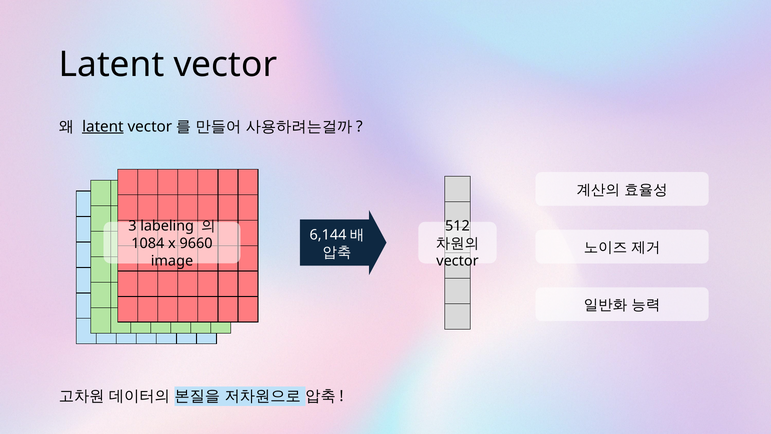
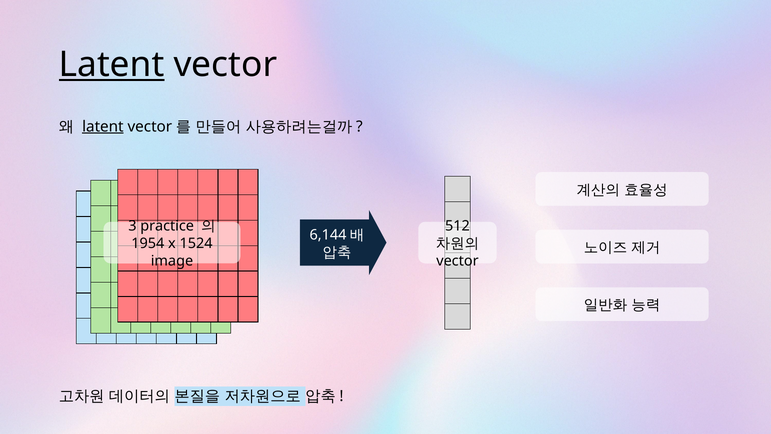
Latent underline: none -> present (112, 65)
labeling: labeling -> practice (167, 226)
1084: 1084 -> 1954 (148, 243)
9660: 9660 -> 1524 (196, 243)
